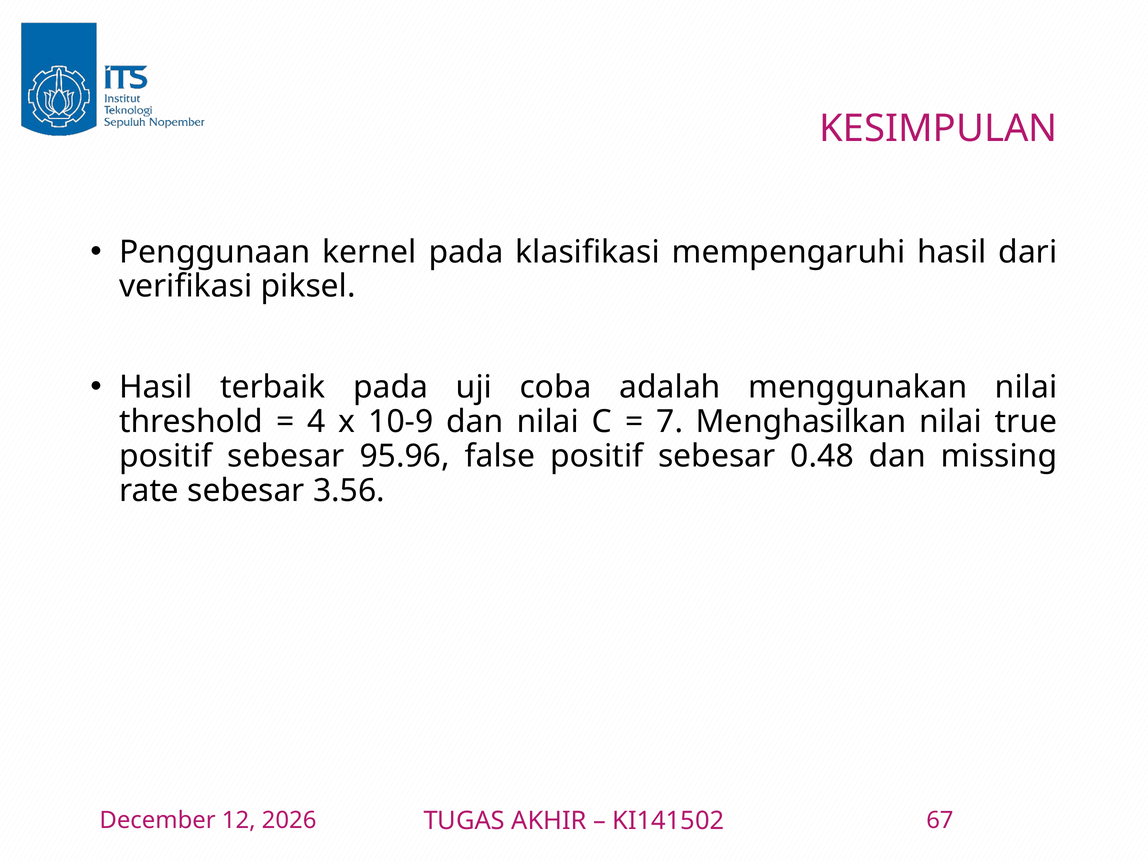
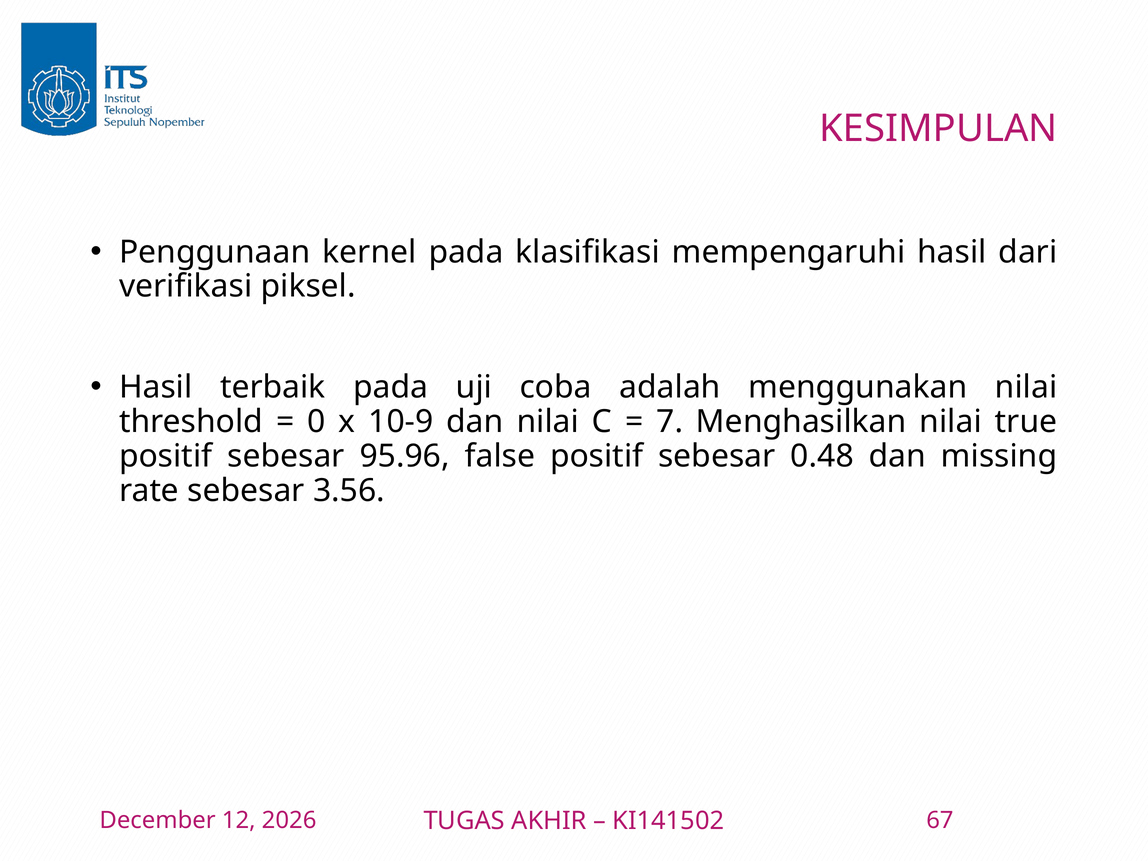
4: 4 -> 0 (316, 422)
